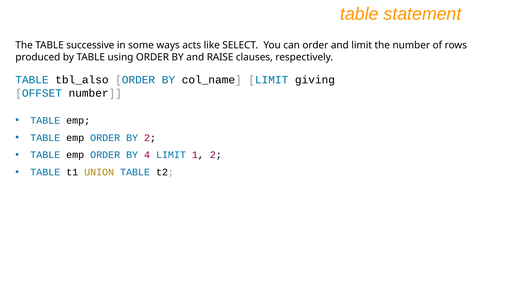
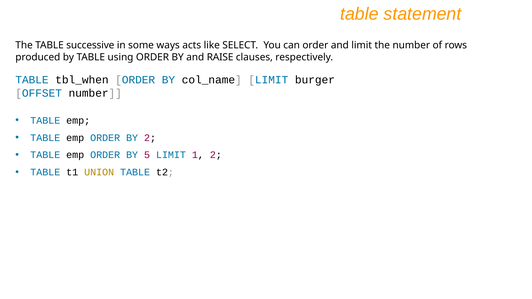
tbl_also: tbl_also -> tbl_when (82, 80)
giving: giving -> burger (315, 80)
4: 4 -> 5 (147, 155)
